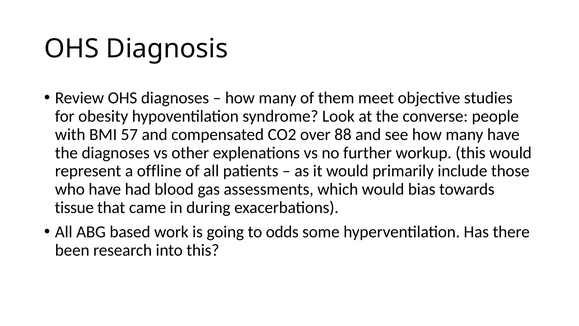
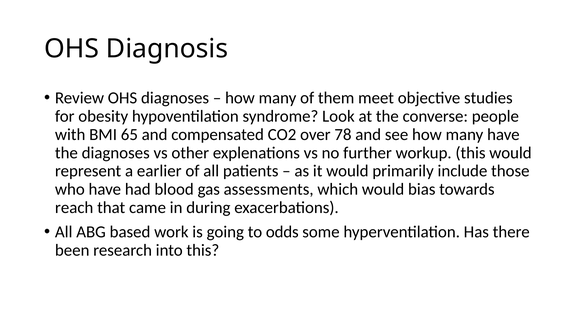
57: 57 -> 65 (129, 134)
88: 88 -> 78 (343, 134)
offline: offline -> earlier (159, 171)
tissue: tissue -> reach (74, 207)
